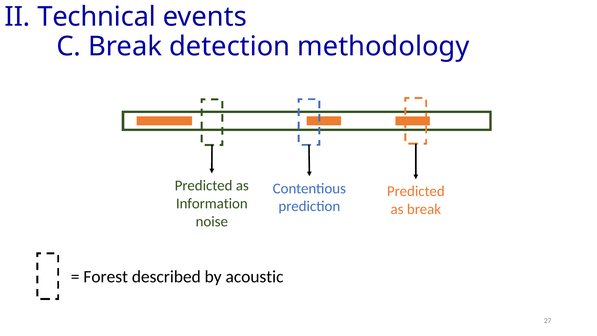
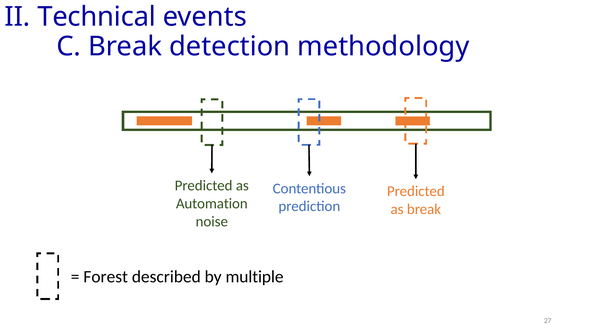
Information: Information -> Automation (212, 203)
acoustic: acoustic -> multiple (255, 277)
